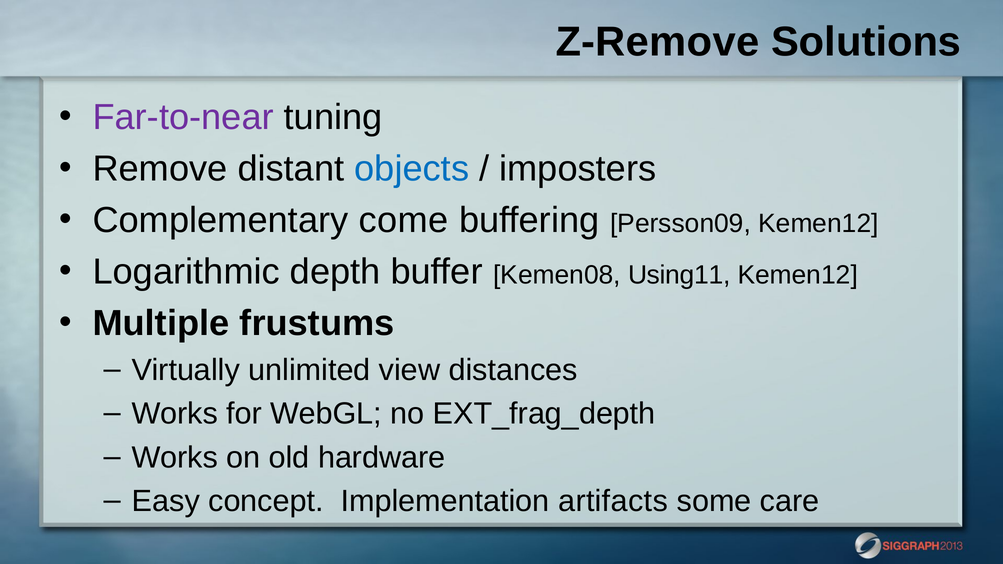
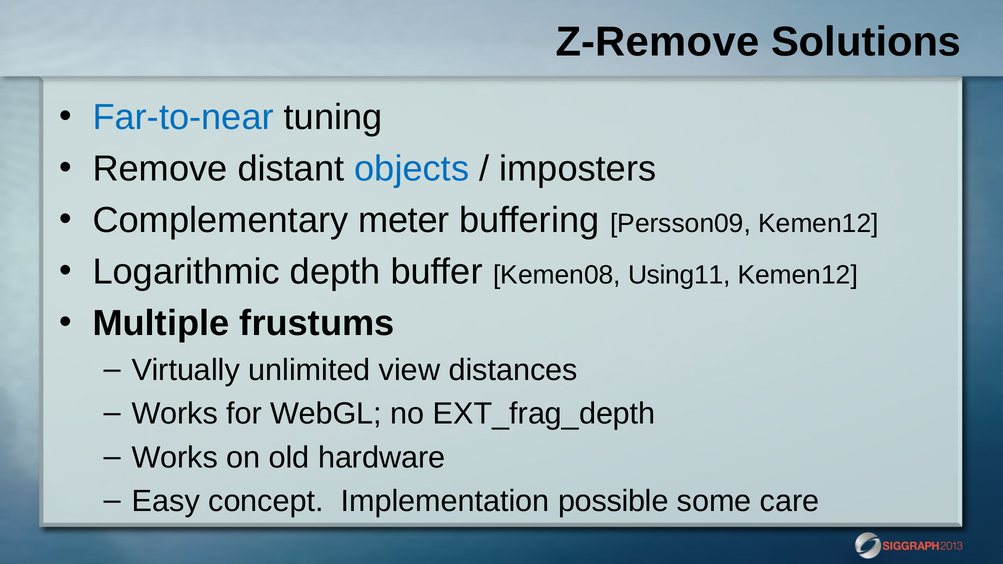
Far-to-near colour: purple -> blue (183, 118)
come: come -> meter (404, 221)
artifacts: artifacts -> possible (613, 501)
